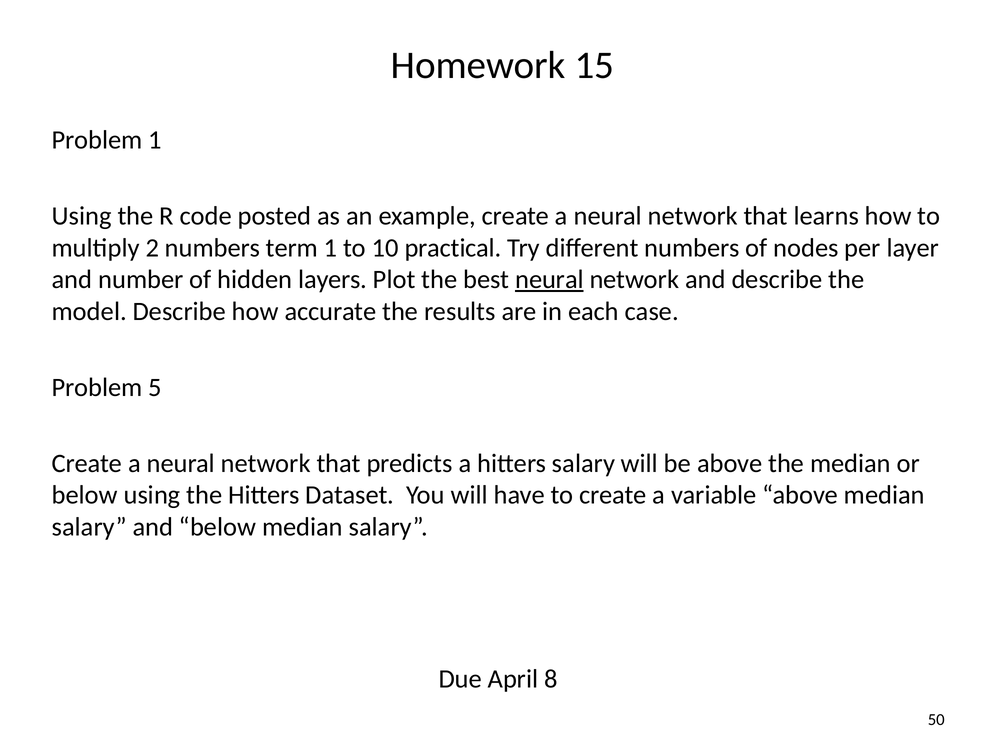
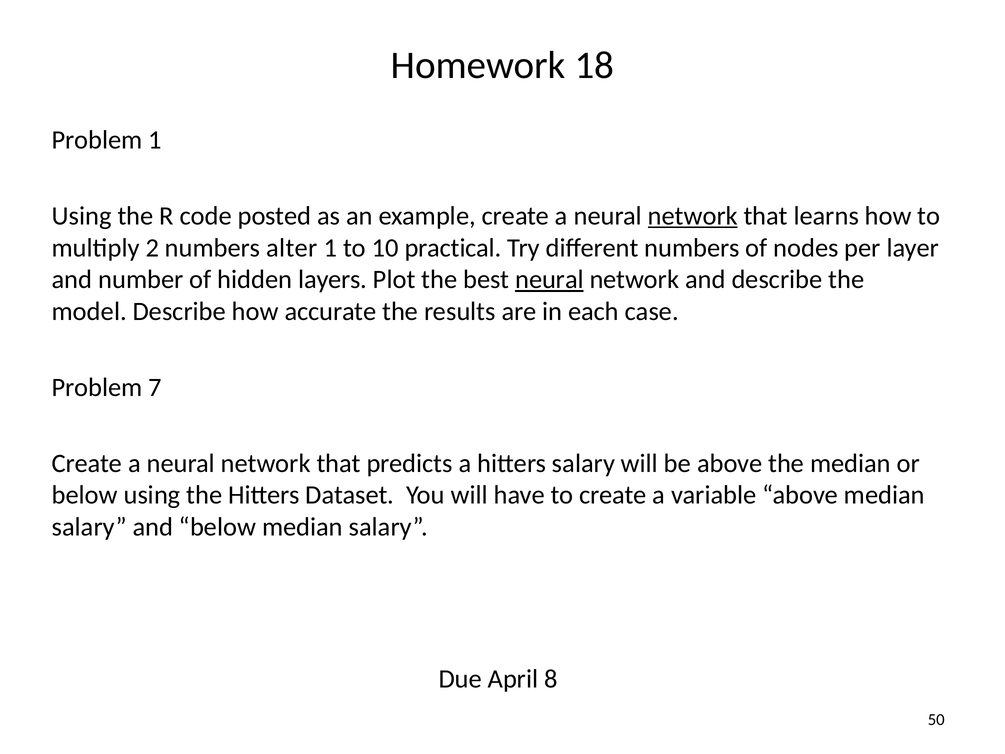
15: 15 -> 18 (594, 66)
network underline: none -> present (693, 216)
term: term -> alter (292, 248)
5: 5 -> 7 (155, 387)
